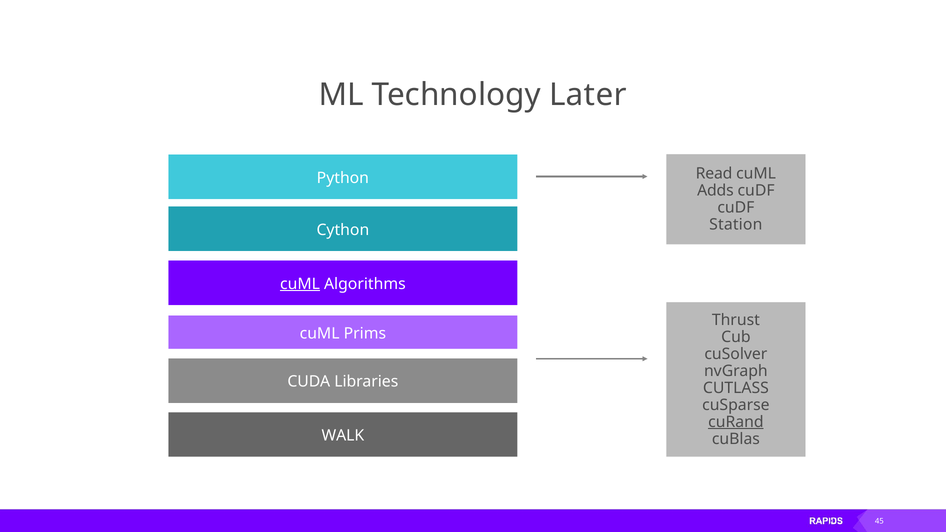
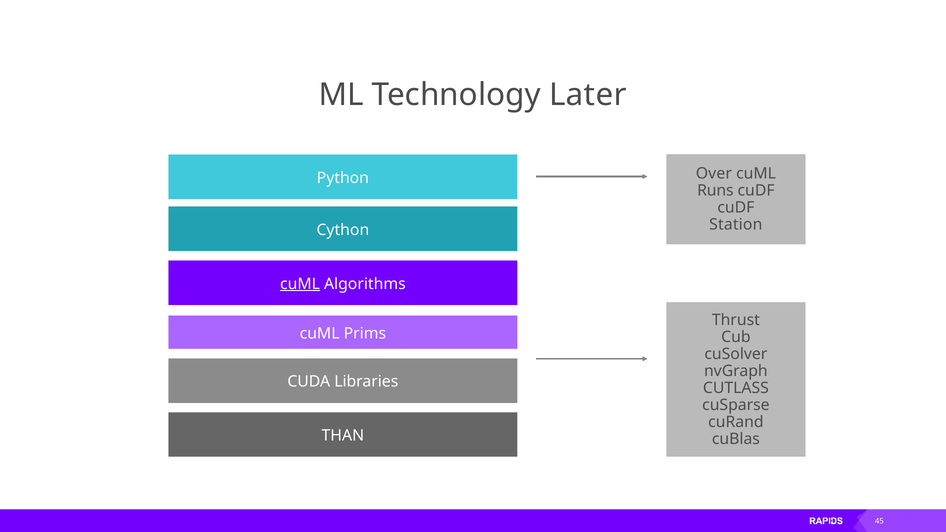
Read: Read -> Over (714, 174)
Adds: Adds -> Runs (715, 191)
cuRand underline: present -> none (736, 422)
WALK: WALK -> THAN (343, 436)
